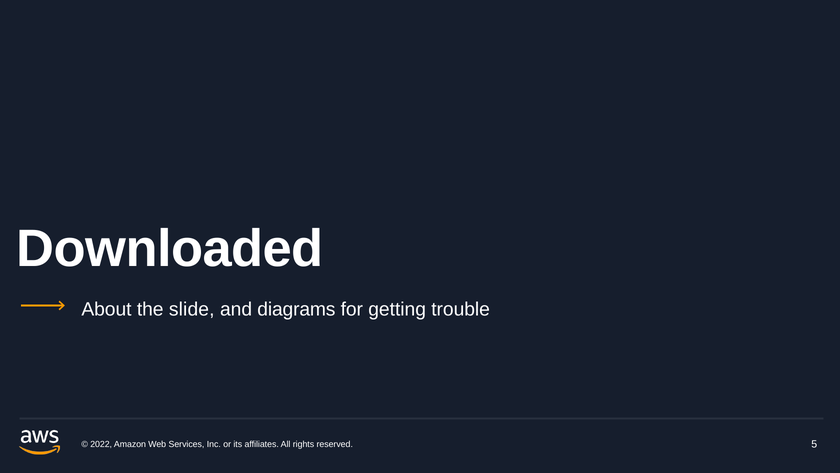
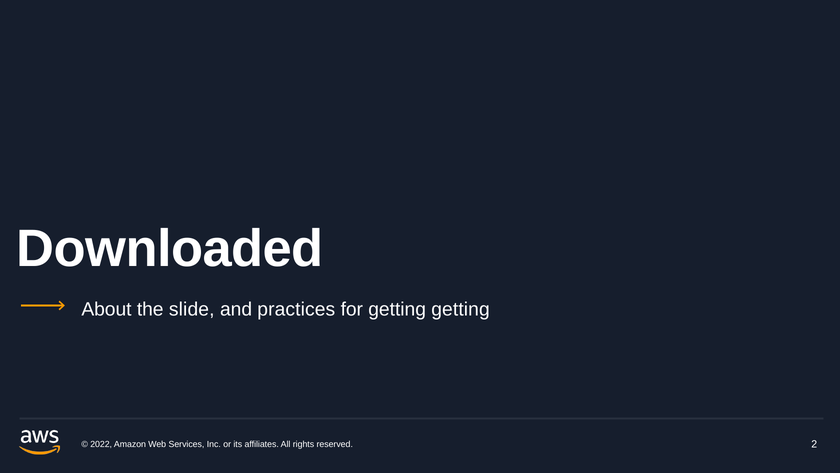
diagrams: diagrams -> practices (296, 309)
getting trouble: trouble -> getting (461, 309)
5: 5 -> 2 (814, 444)
